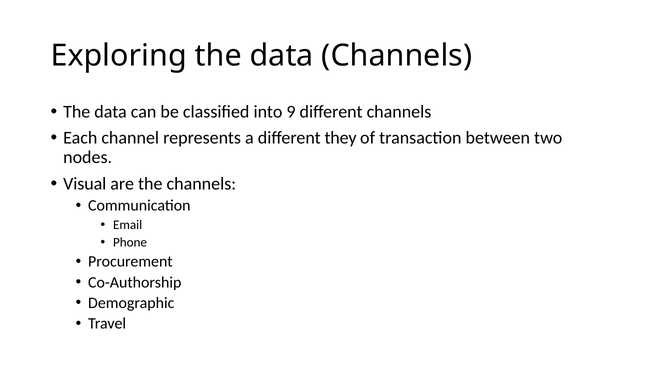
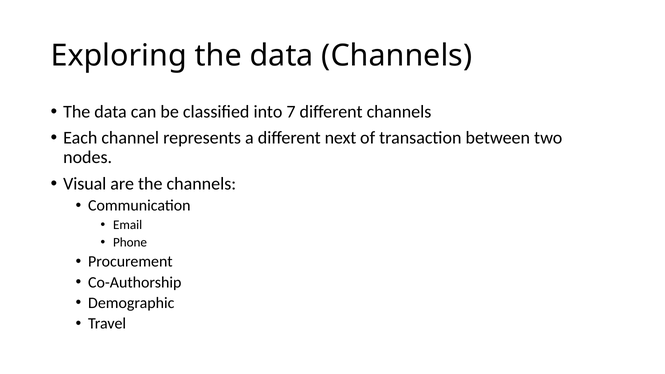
9: 9 -> 7 (291, 112)
they: they -> next (341, 138)
